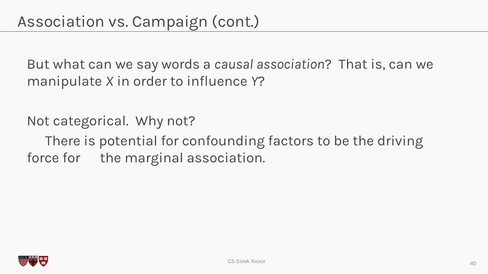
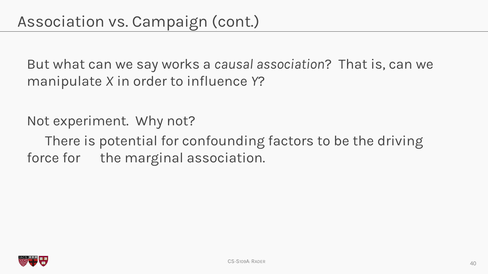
words: words -> works (181, 64)
categorical: categorical -> experiment (91, 121)
